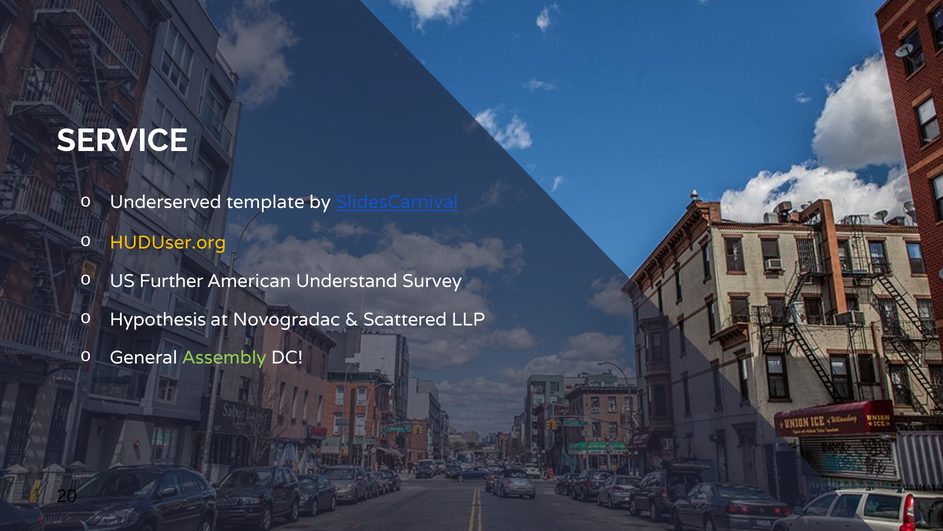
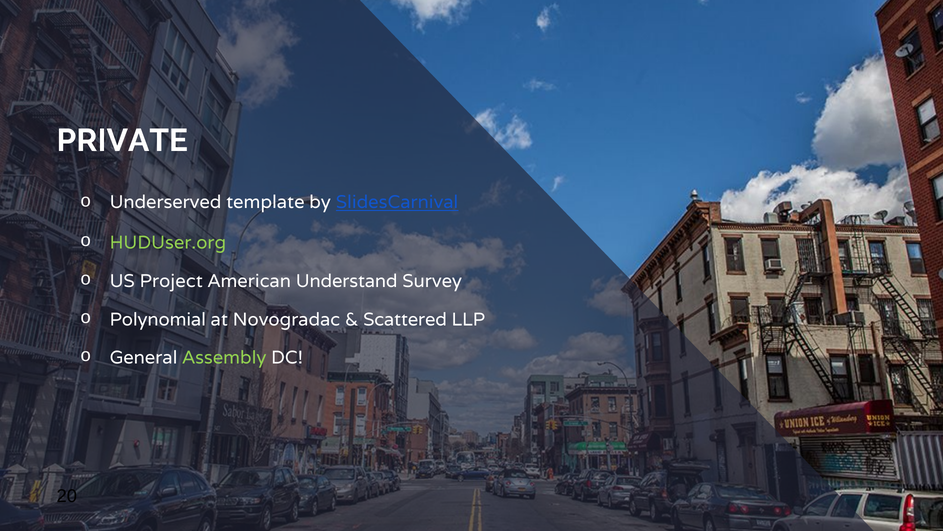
SERVICE: SERVICE -> PRIVATE (122, 140)
HUDUser.org colour: yellow -> light green (168, 242)
Further: Further -> Project (171, 281)
Hypothesis: Hypothesis -> Polynomial (158, 319)
